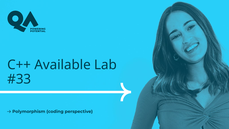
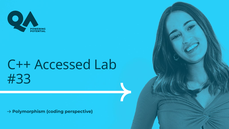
Available: Available -> Accessed (63, 65)
